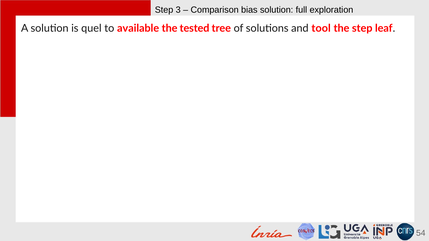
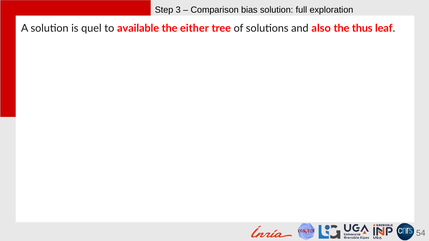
tested: tested -> either (194, 28)
tool: tool -> also (321, 28)
the step: step -> thus (362, 28)
